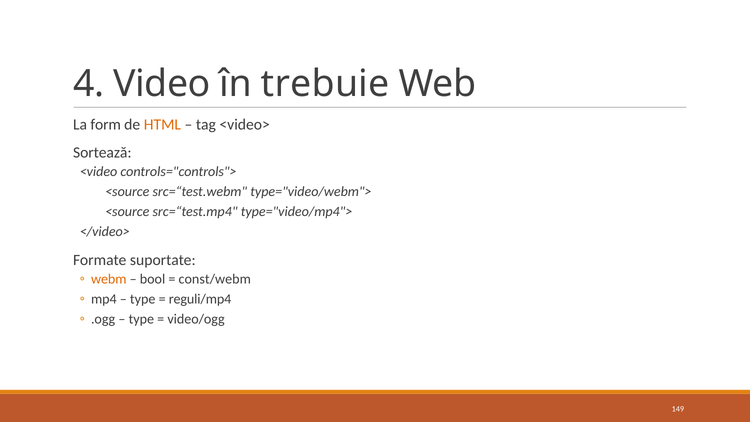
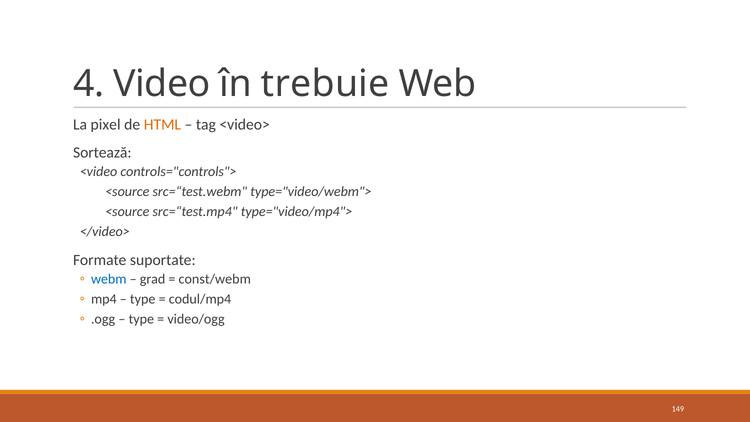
form: form -> pixel (106, 125)
webm colour: orange -> blue (109, 279)
bool: bool -> grad (153, 279)
reguli/mp4: reguli/mp4 -> codul/mp4 (200, 299)
